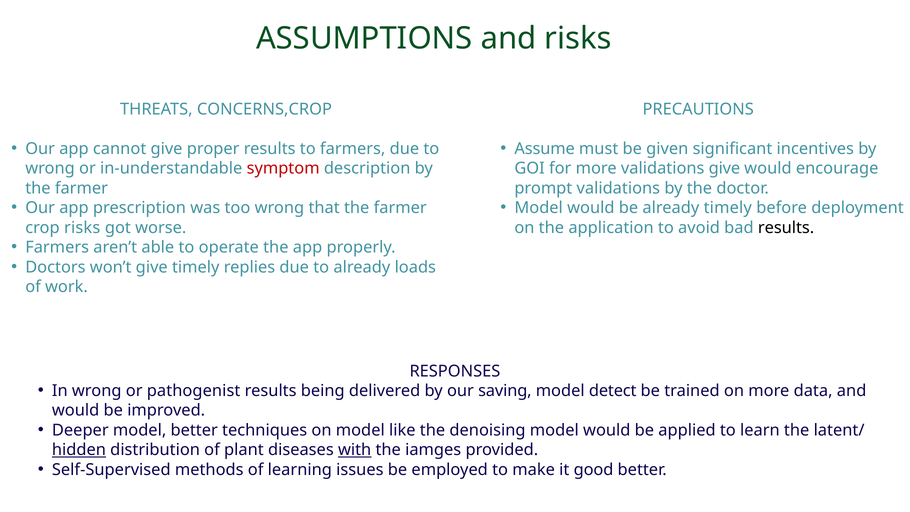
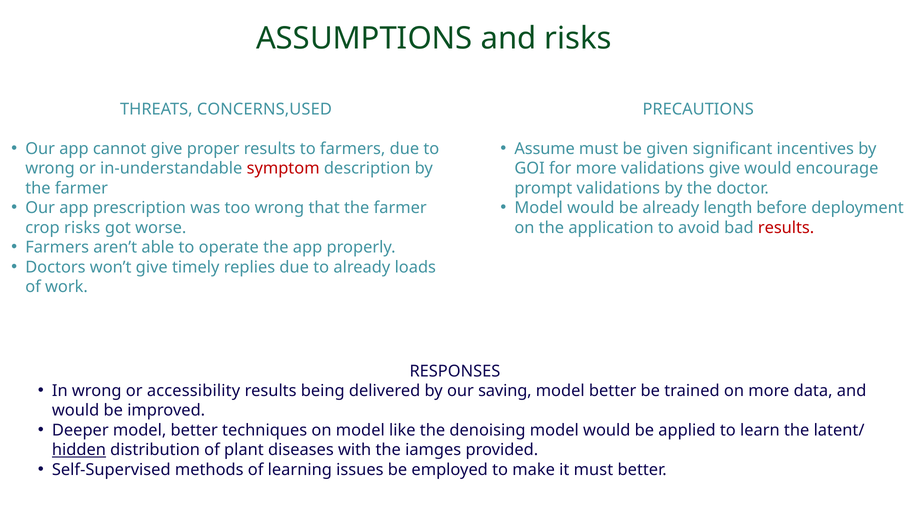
CONCERNS,CROP: CONCERNS,CROP -> CONCERNS,USED (264, 109)
already timely: timely -> length (728, 208)
results colour: black -> red (786, 228)
pathogenist: pathogenist -> accessibility (194, 391)
detect: detect -> better (613, 391)
with underline: present -> none (355, 450)
it good: good -> must (593, 470)
